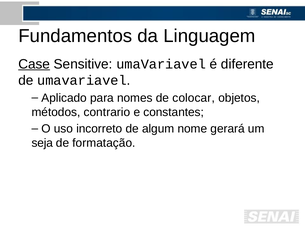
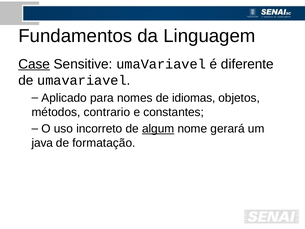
colocar: colocar -> idiomas (194, 98)
algum underline: none -> present (158, 129)
seja: seja -> java (42, 143)
